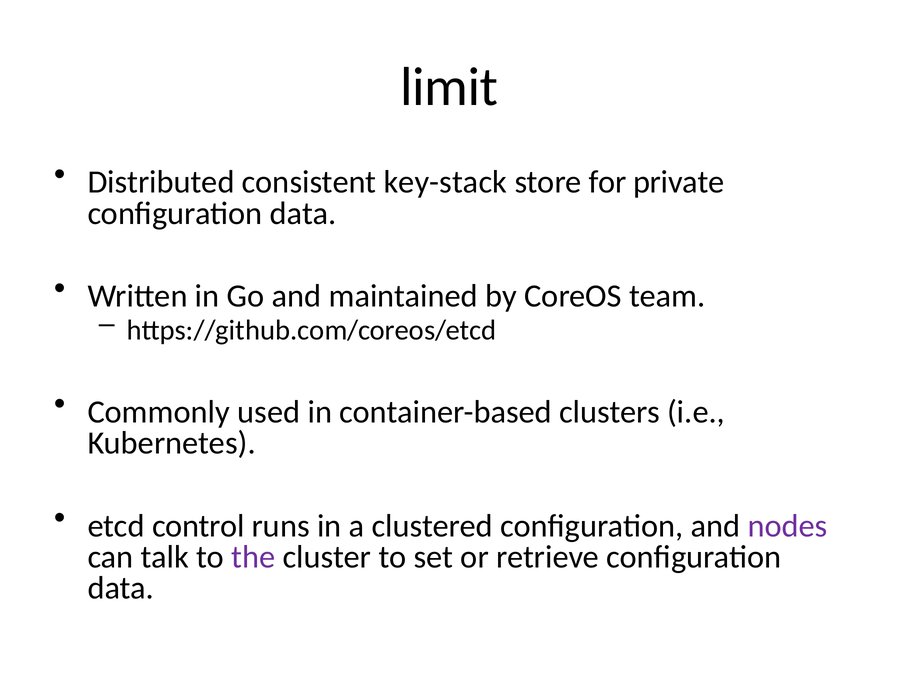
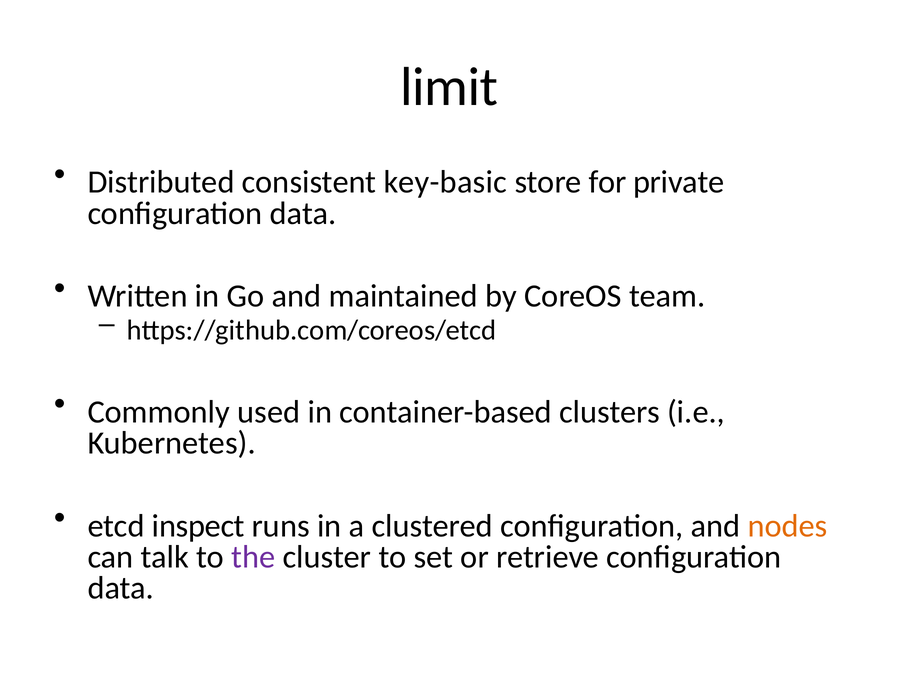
key-stack: key-stack -> key-basic (445, 182)
control: control -> inspect (198, 526)
nodes colour: purple -> orange (788, 526)
